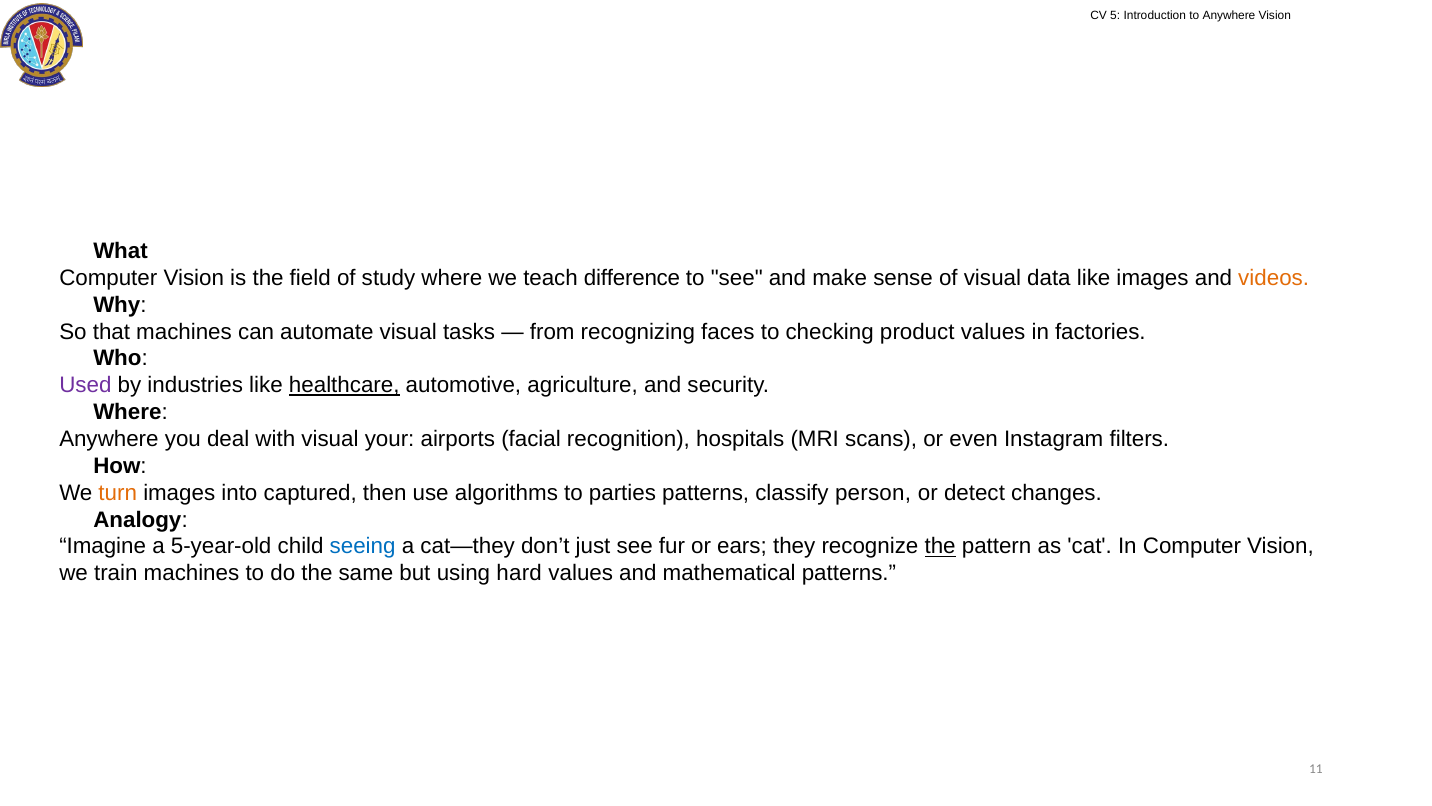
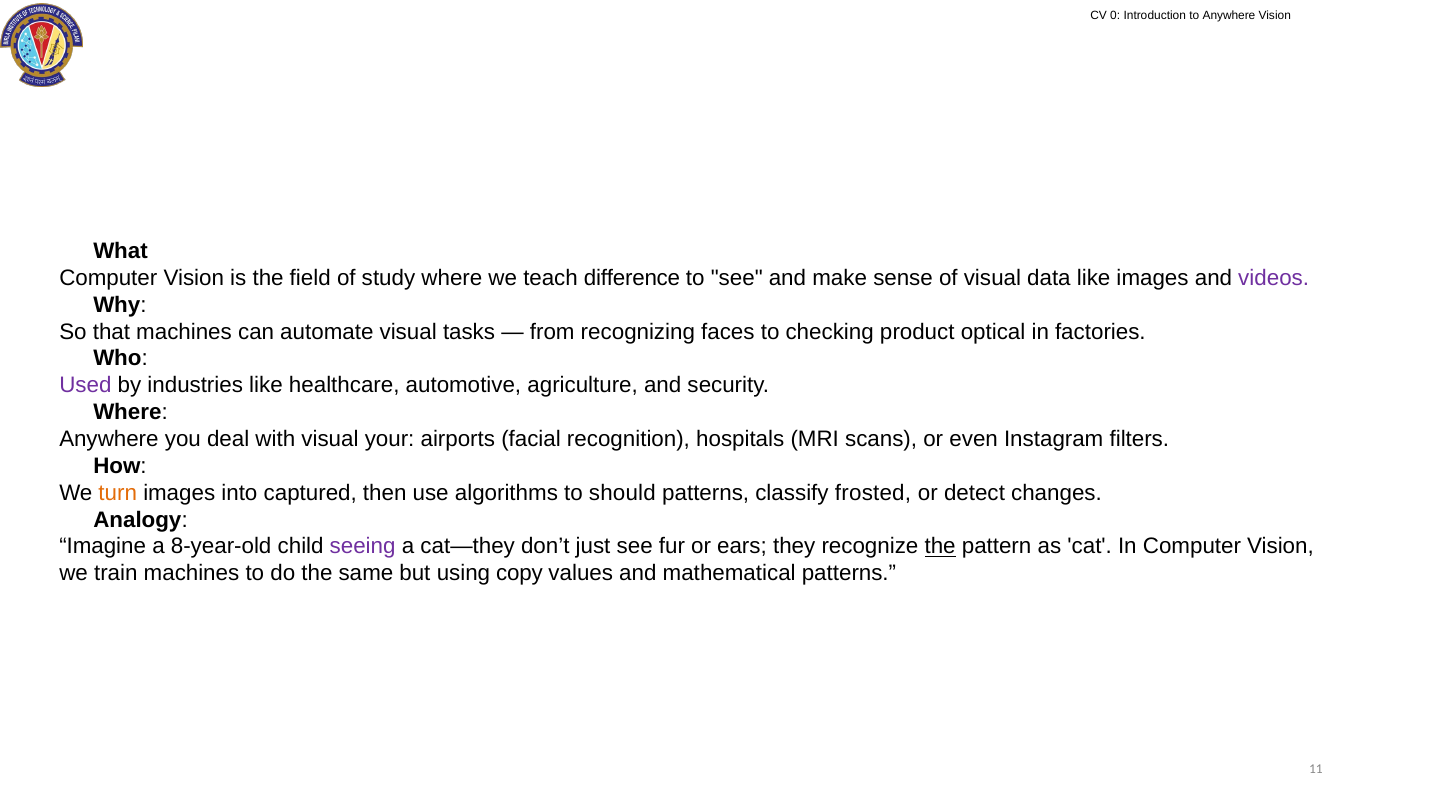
5: 5 -> 0 (1115, 15)
videos colour: orange -> purple (1274, 278)
product values: values -> optical (993, 331)
healthcare underline: present -> none (344, 385)
parties: parties -> should (622, 493)
person: person -> frosted (873, 493)
5-year-old: 5-year-old -> 8-year-old (221, 546)
seeing colour: blue -> purple (363, 546)
hard: hard -> copy (519, 573)
